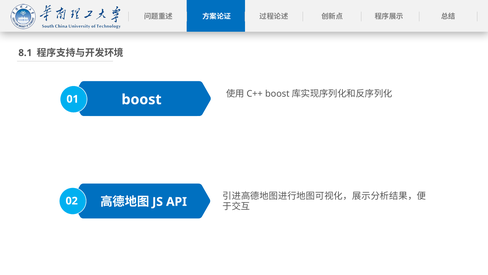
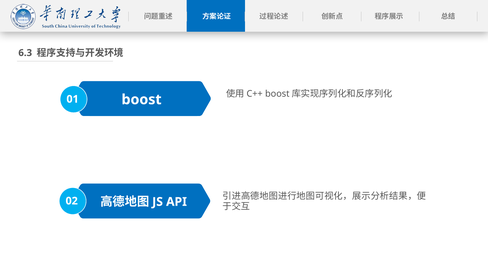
8.1: 8.1 -> 6.3 (25, 53)
